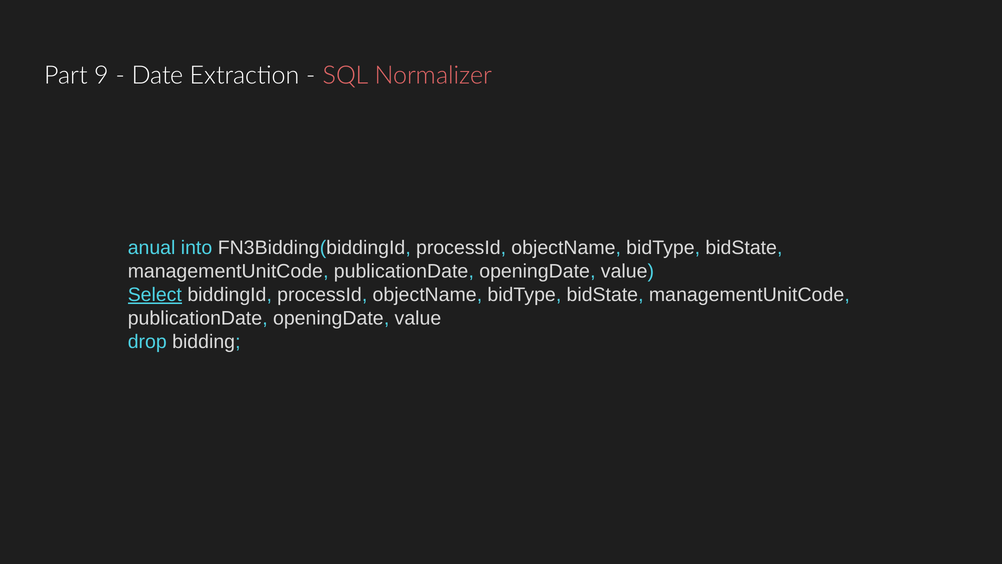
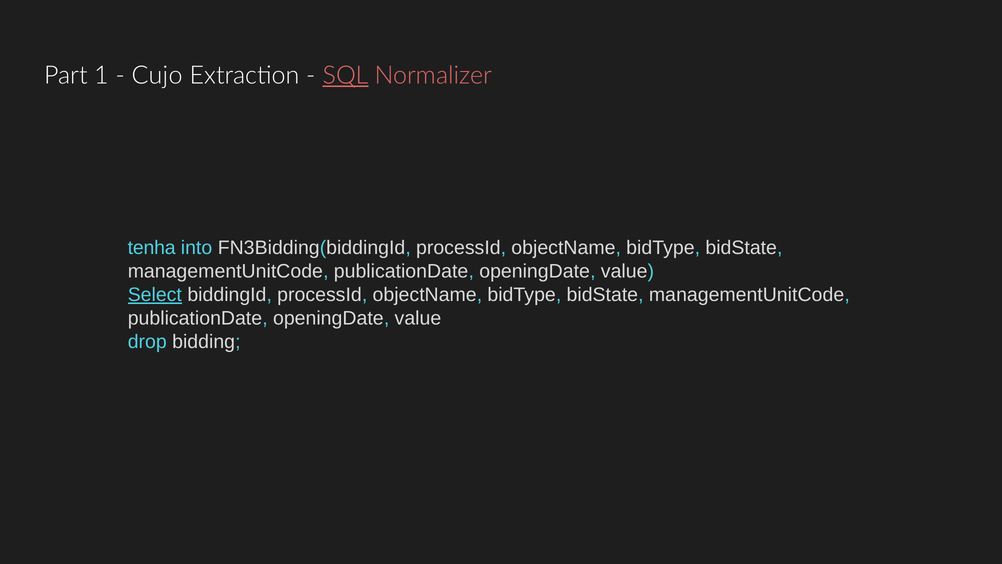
9: 9 -> 1 (102, 76)
Date: Date -> Cujo (157, 76)
SQL underline: none -> present (346, 76)
anual: anual -> tenha (152, 248)
